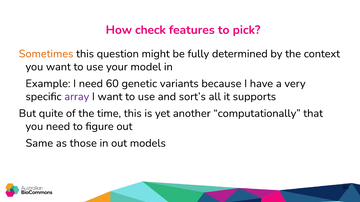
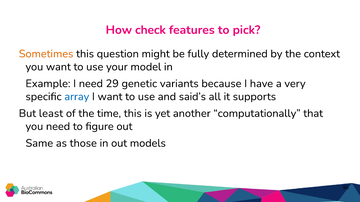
60: 60 -> 29 (112, 84)
array colour: purple -> blue (77, 97)
sort’s: sort’s -> said’s (192, 97)
quite: quite -> least (51, 114)
